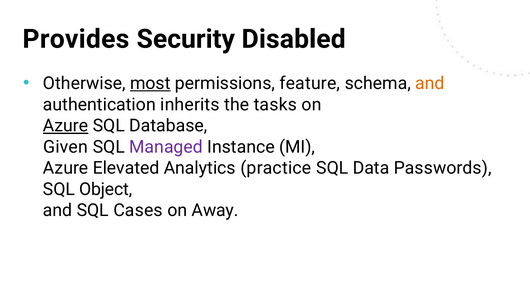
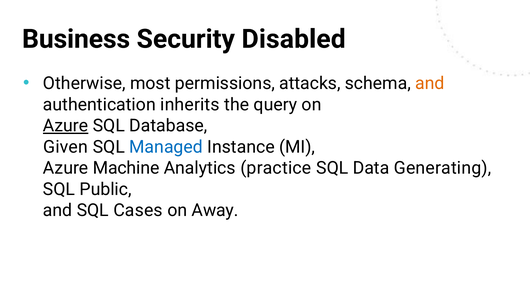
Provides: Provides -> Business (76, 39)
most underline: present -> none (150, 83)
feature: feature -> attacks (310, 83)
tasks: tasks -> query (275, 105)
Managed colour: purple -> blue (166, 147)
Elevated: Elevated -> Machine (126, 168)
Passwords: Passwords -> Generating (443, 168)
Object: Object -> Public (106, 189)
